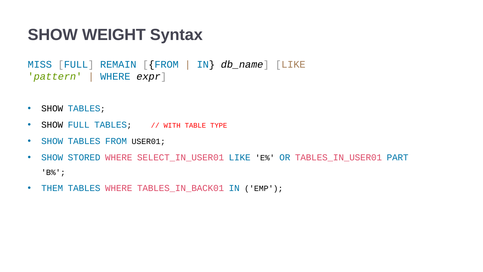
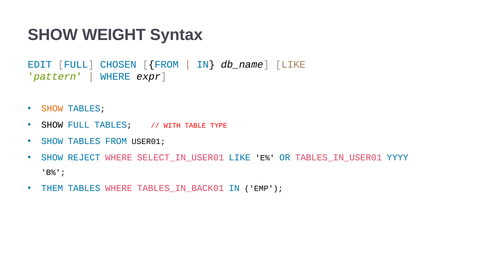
MISS: MISS -> EDIT (40, 64)
REMAIN: REMAIN -> CHOSEN (118, 64)
SHOW colour: black -> orange (52, 108)
STORED: STORED -> REJECT (84, 157)
PART: PART -> YYYY (398, 157)
